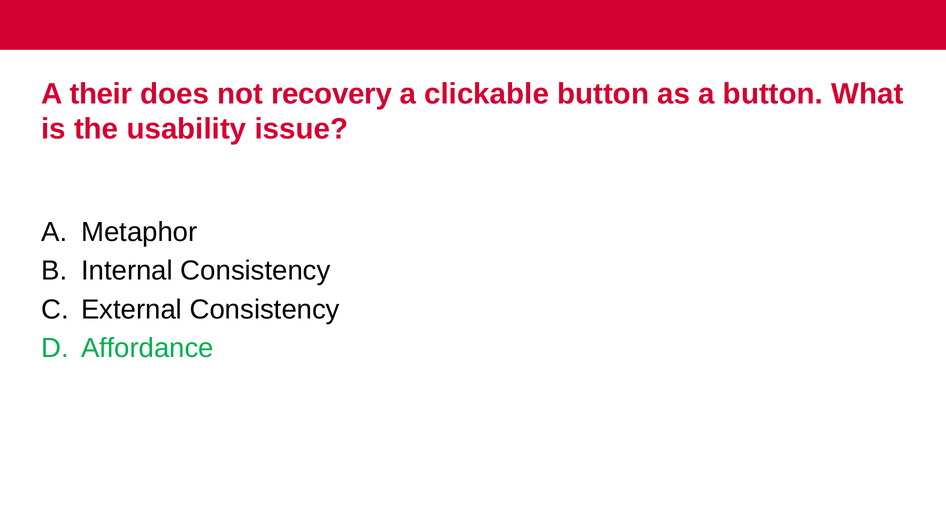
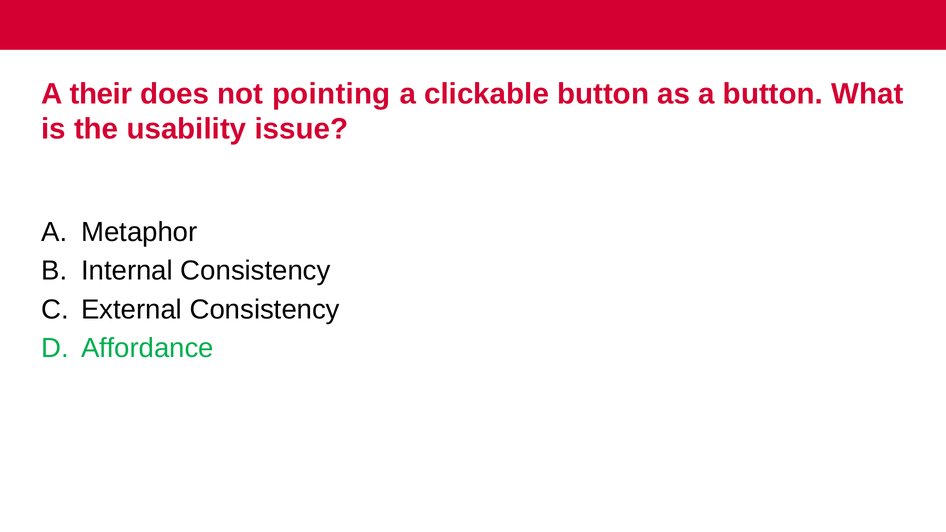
recovery: recovery -> pointing (331, 94)
